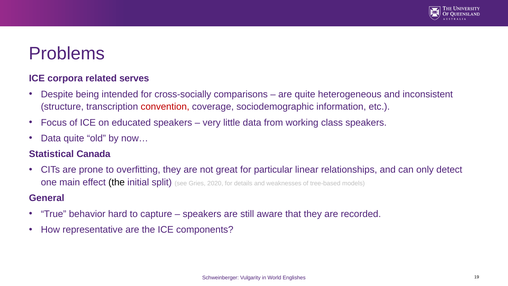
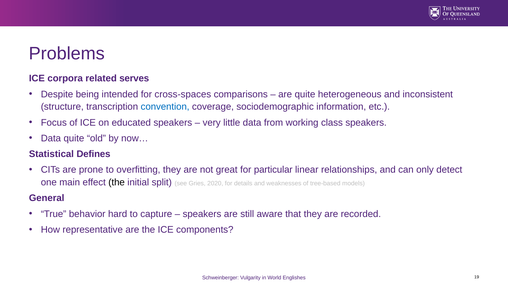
cross-socially: cross-socially -> cross-spaces (183, 94)
convention colour: red -> blue (165, 107)
Canada: Canada -> Defines (93, 154)
